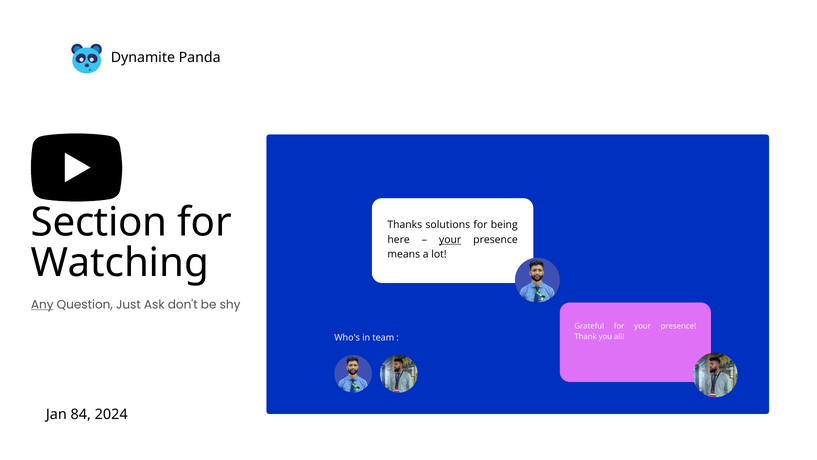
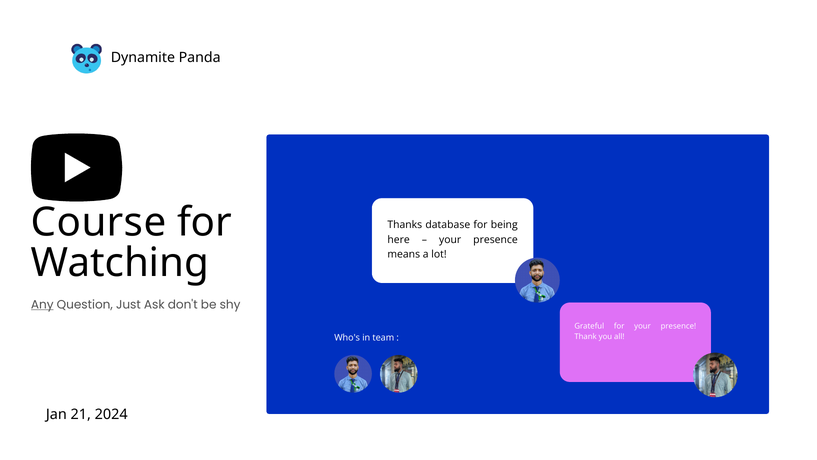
Section: Section -> Course (99, 222)
solutions: solutions -> database (448, 225)
your underline: present -> none (450, 239)
84: 84 -> 21 (81, 414)
